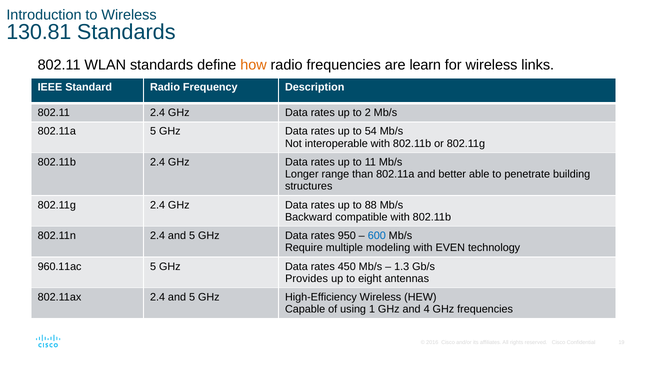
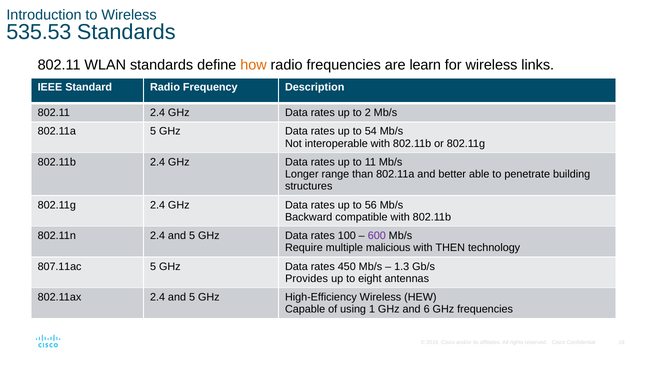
130.81: 130.81 -> 535.53 (39, 32)
88: 88 -> 56 (371, 205)
950: 950 -> 100 (347, 236)
600 colour: blue -> purple (377, 236)
modeling: modeling -> malicious (388, 248)
EVEN: EVEN -> THEN (450, 248)
960.11ac: 960.11ac -> 807.11ac (60, 267)
4: 4 -> 6 (427, 309)
